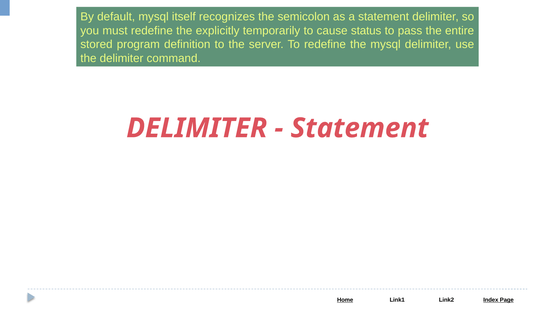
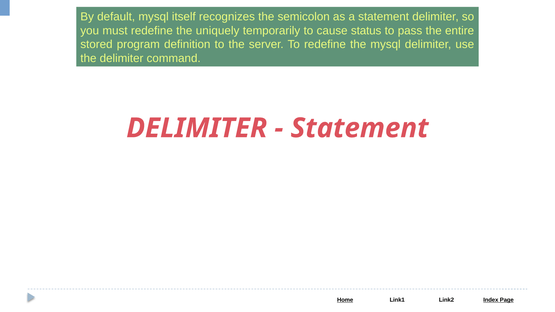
explicitly: explicitly -> uniquely (218, 31)
